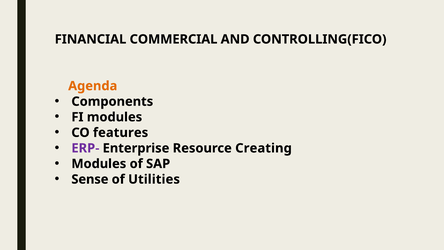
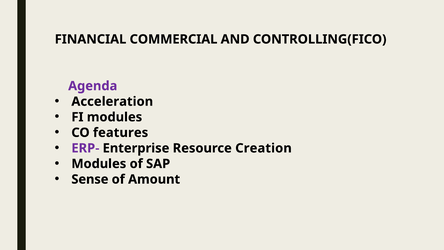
Agenda colour: orange -> purple (93, 86)
Components: Components -> Acceleration (112, 101)
Creating: Creating -> Creation (264, 148)
Utilities: Utilities -> Amount (154, 179)
